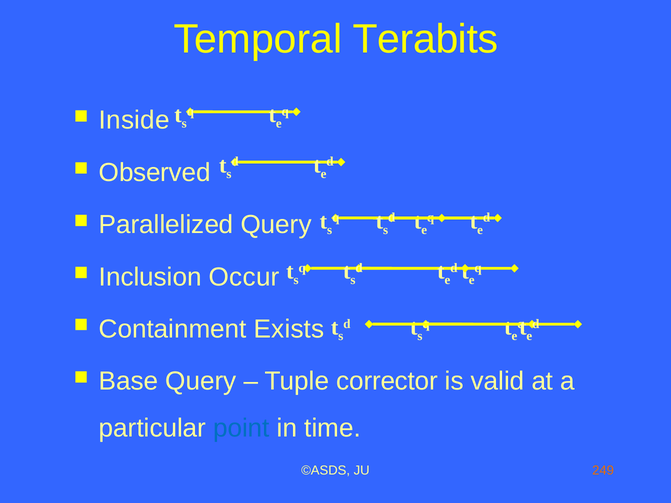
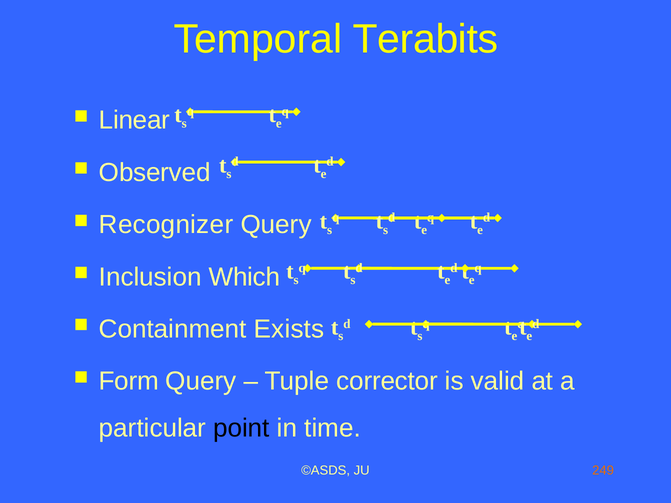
Inside: Inside -> Linear (135, 120)
Parallelized: Parallelized -> Recognizer (166, 225)
Occur: Occur -> Which (245, 277)
Base: Base -> Form (129, 382)
point colour: blue -> black (241, 429)
